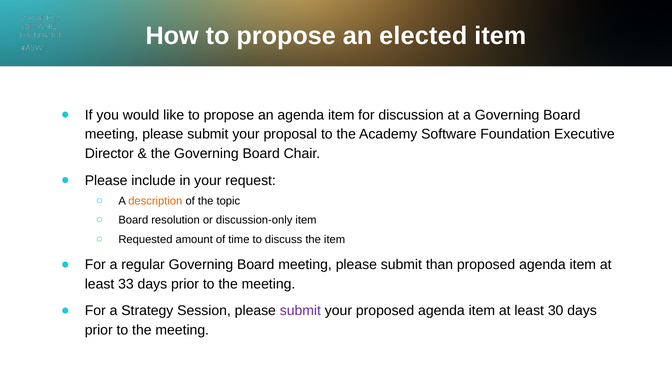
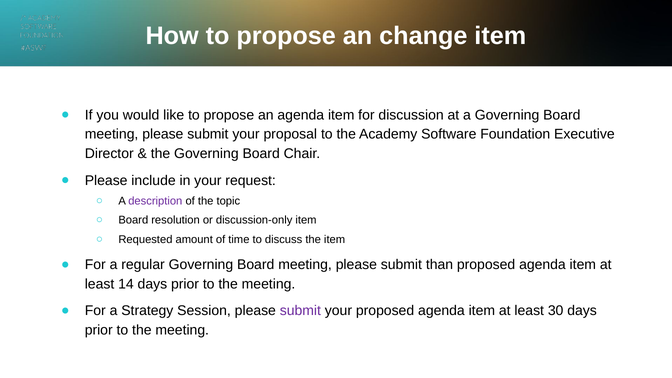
elected: elected -> change (423, 36)
description colour: orange -> purple (155, 201)
33: 33 -> 14 (126, 284)
